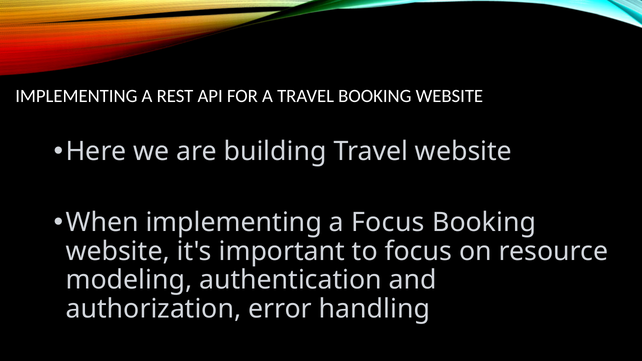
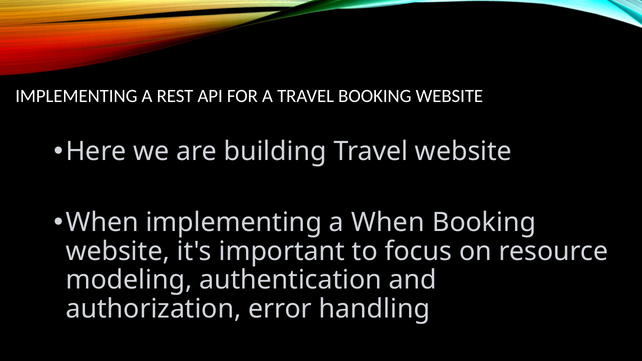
a Focus: Focus -> When (388, 222)
